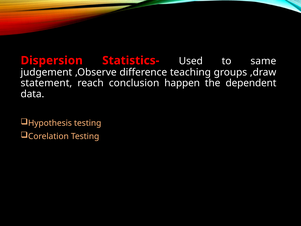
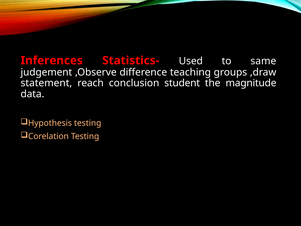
Dispersion: Dispersion -> Inferences (52, 60)
happen: happen -> student (182, 83)
dependent: dependent -> magnitude (251, 83)
